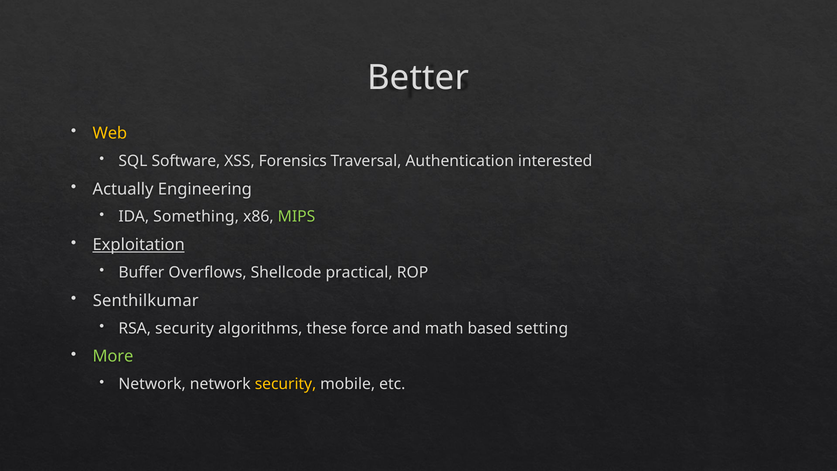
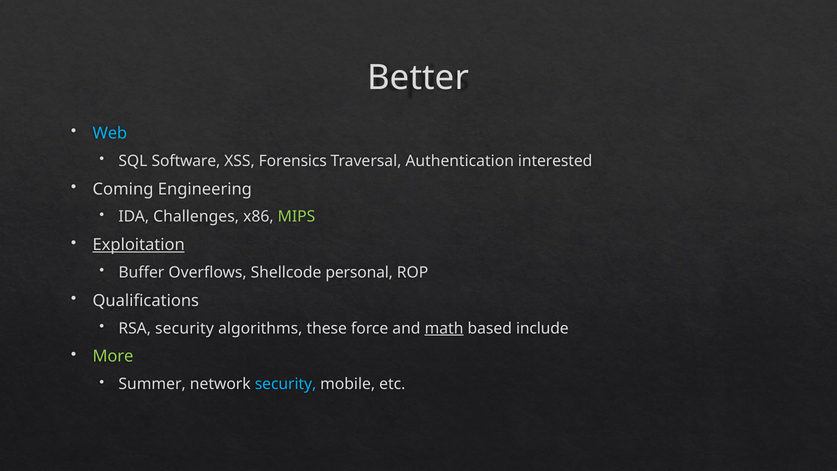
Web colour: yellow -> light blue (110, 133)
Actually: Actually -> Coming (123, 189)
Something: Something -> Challenges (196, 217)
practical: practical -> personal (359, 272)
Senthilkumar: Senthilkumar -> Qualifications (146, 301)
math underline: none -> present (444, 328)
setting: setting -> include (542, 328)
Network: Network -> Summer (152, 384)
security colour: yellow -> light blue (286, 384)
